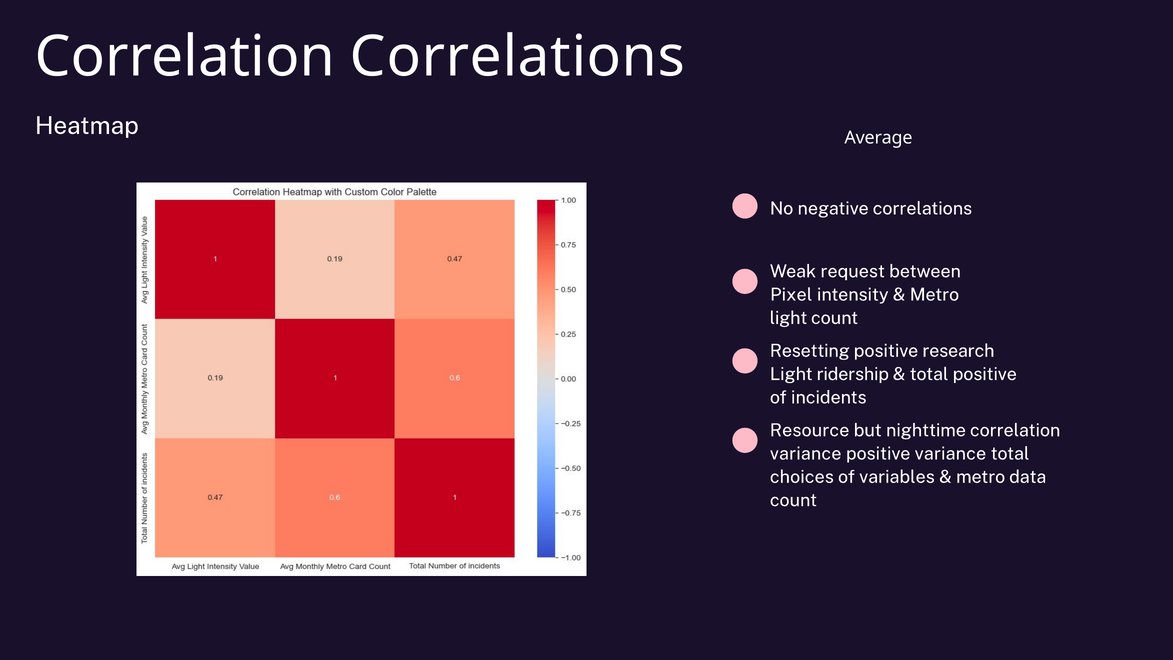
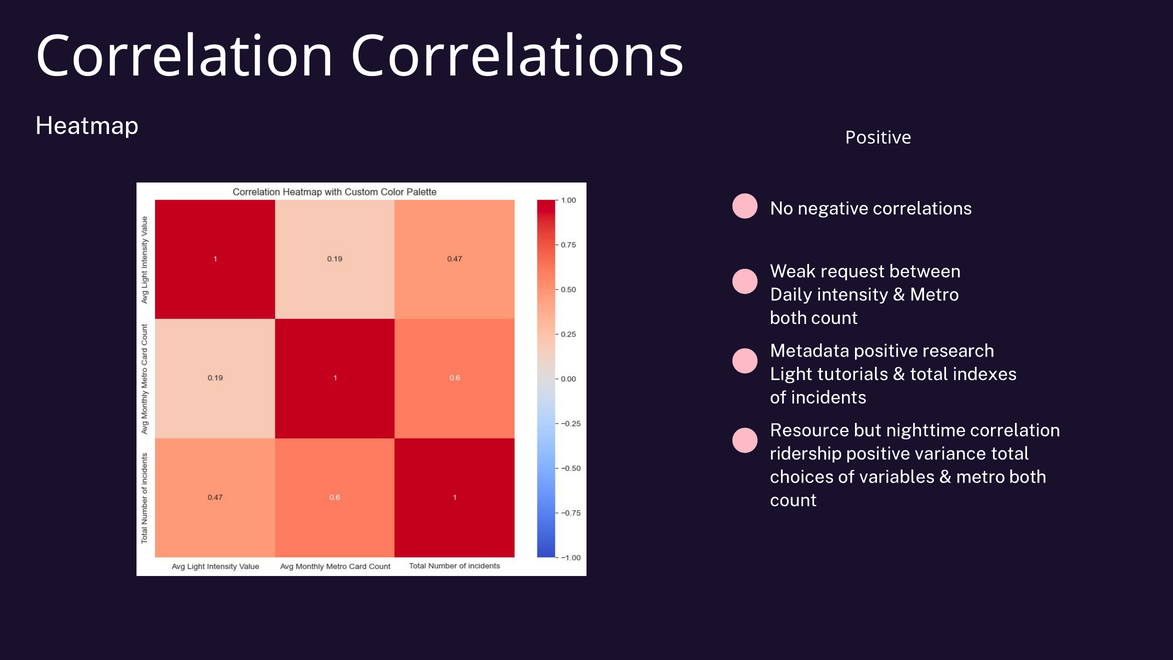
Average: Average -> Positive (878, 138)
Pixel: Pixel -> Daily (791, 295)
light: light -> both (788, 318)
Resetting: Resetting -> Metadata (810, 351)
ridership: ridership -> tutorials (853, 374)
total positive: positive -> indexes (985, 374)
variance: variance -> ridership (806, 454)
data: data -> both (1028, 477)
